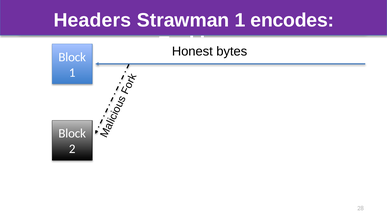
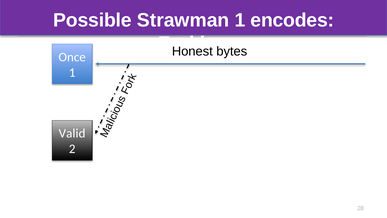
Headers: Headers -> Possible (92, 20)
Block: Block -> Once (72, 57)
Block: Block -> Valid (72, 133)
